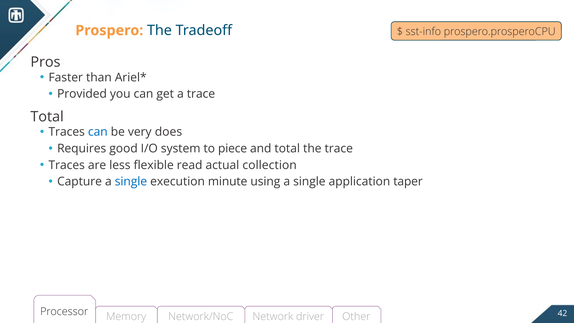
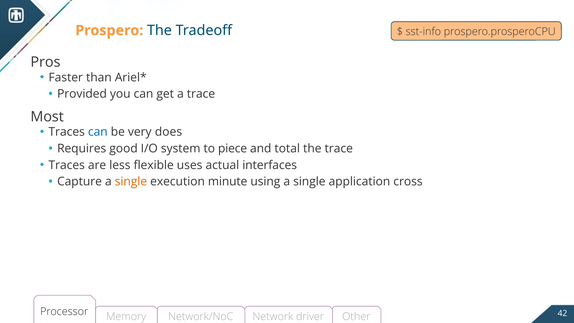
Total: Total -> Most (47, 117)
read: read -> uses (190, 165)
collection: collection -> interfaces (270, 165)
single colour: blue -> orange (131, 182)
taper: taper -> cross (408, 182)
